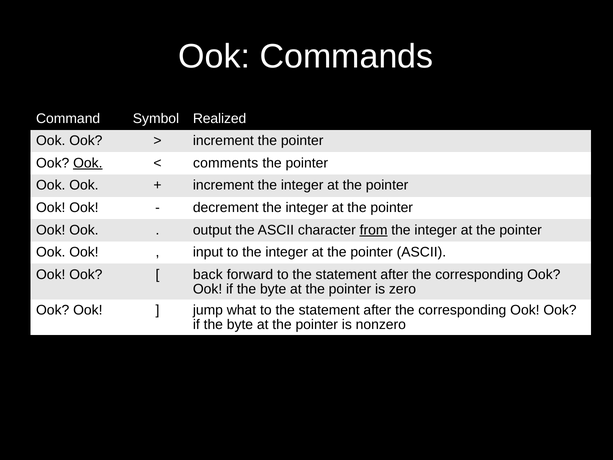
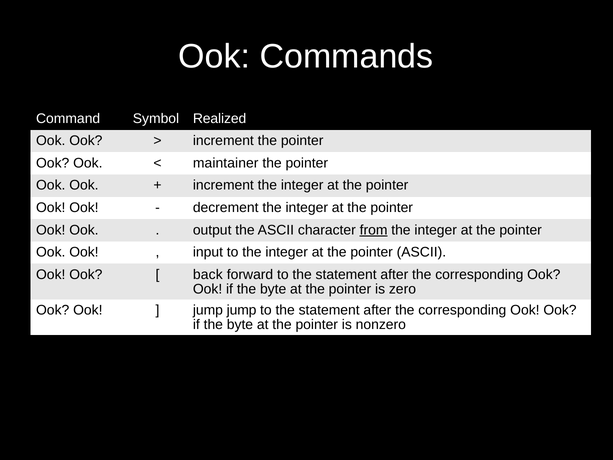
Ook underline: present -> none (88, 163)
comments: comments -> maintainer (226, 163)
jump what: what -> jump (242, 310)
